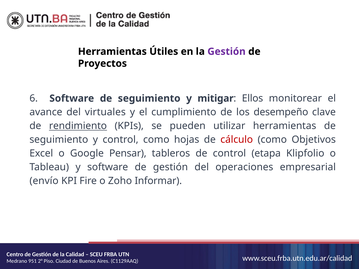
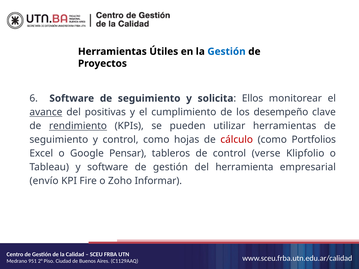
Gestión colour: purple -> blue (227, 52)
mitigar: mitigar -> solicita (216, 98)
avance underline: none -> present (46, 112)
virtuales: virtuales -> positivas (105, 112)
Objetivos: Objetivos -> Portfolios (314, 140)
etapa: etapa -> verse (266, 154)
operaciones: operaciones -> herramienta (244, 167)
